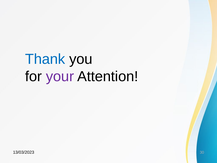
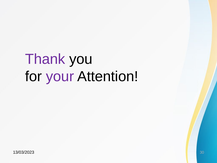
Thank colour: blue -> purple (45, 59)
